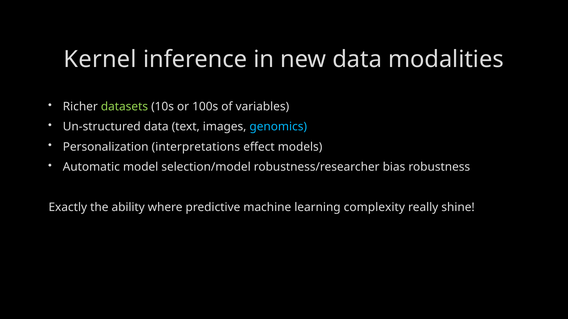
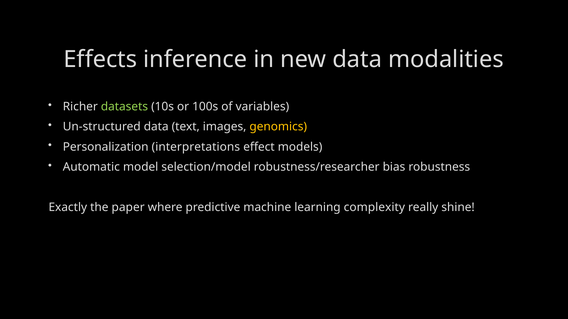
Kernel: Kernel -> Effects (100, 59)
genomics colour: light blue -> yellow (278, 127)
ability: ability -> paper (128, 207)
